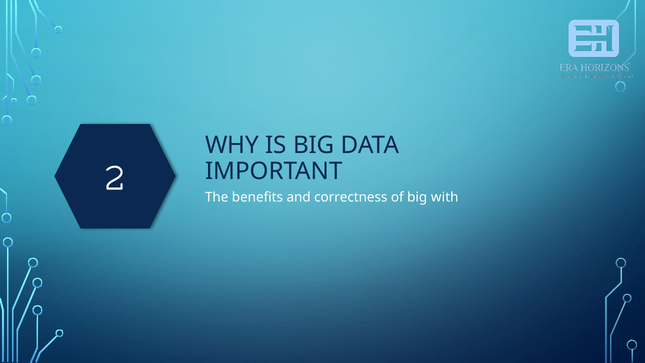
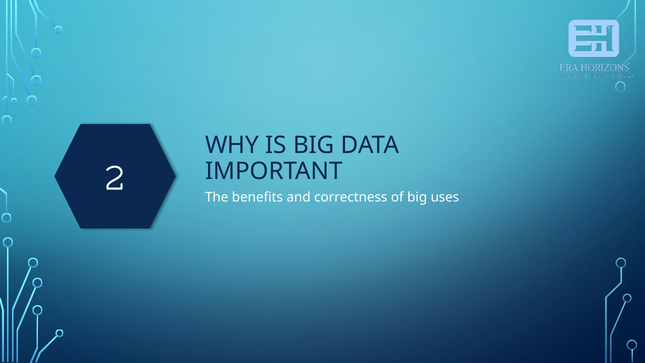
with: with -> uses (445, 197)
